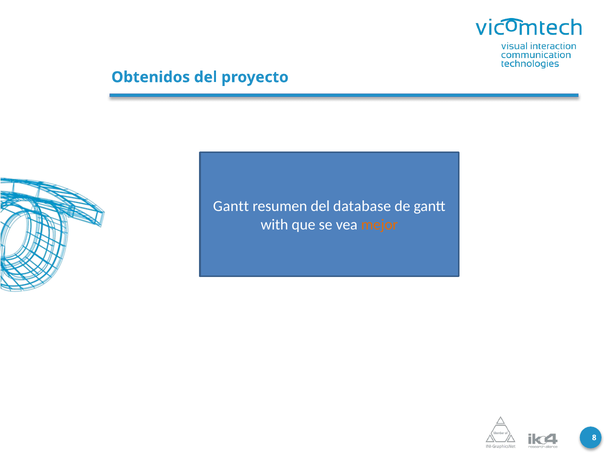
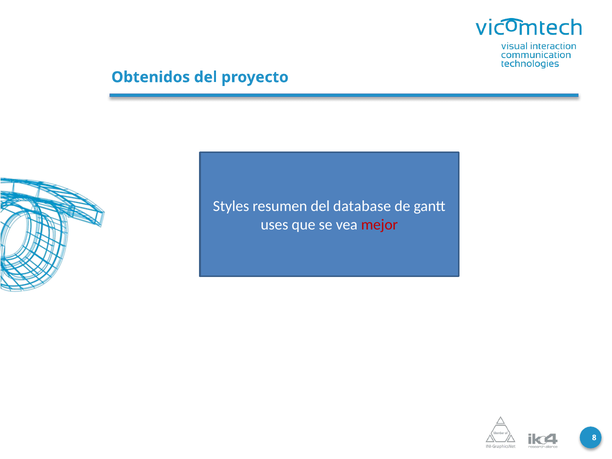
Gantt: Gantt -> Styles (231, 206)
with: with -> uses (274, 225)
mejor colour: orange -> red (379, 225)
